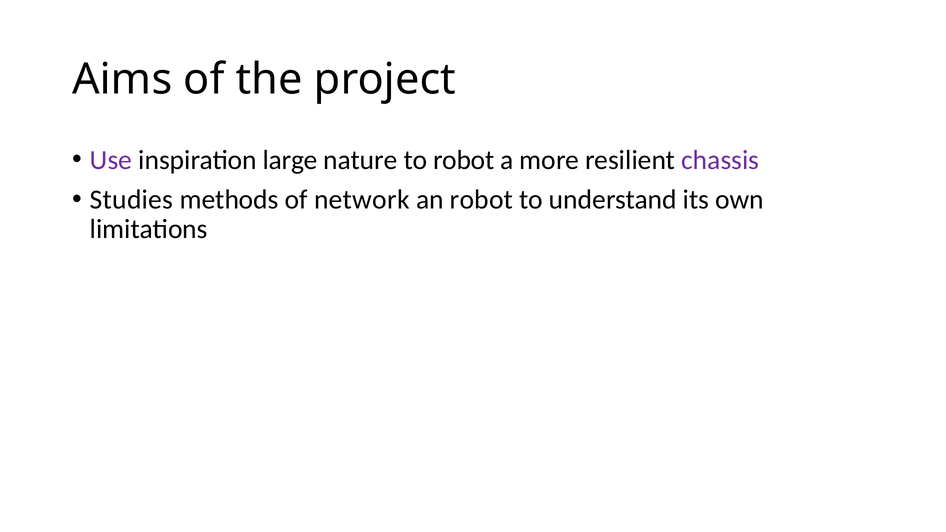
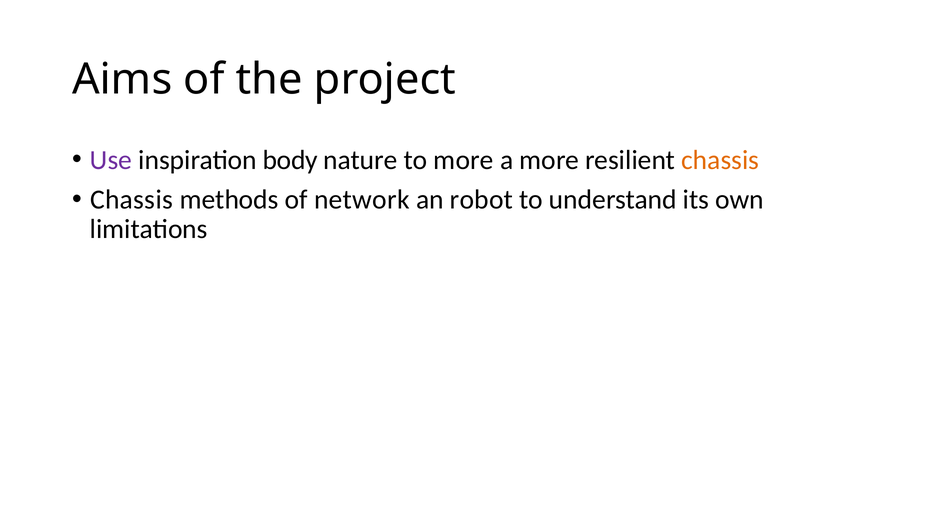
large: large -> body (290, 160)
to robot: robot -> more (464, 160)
chassis colour: purple -> orange (720, 160)
Studies: Studies -> Chassis (132, 200)
